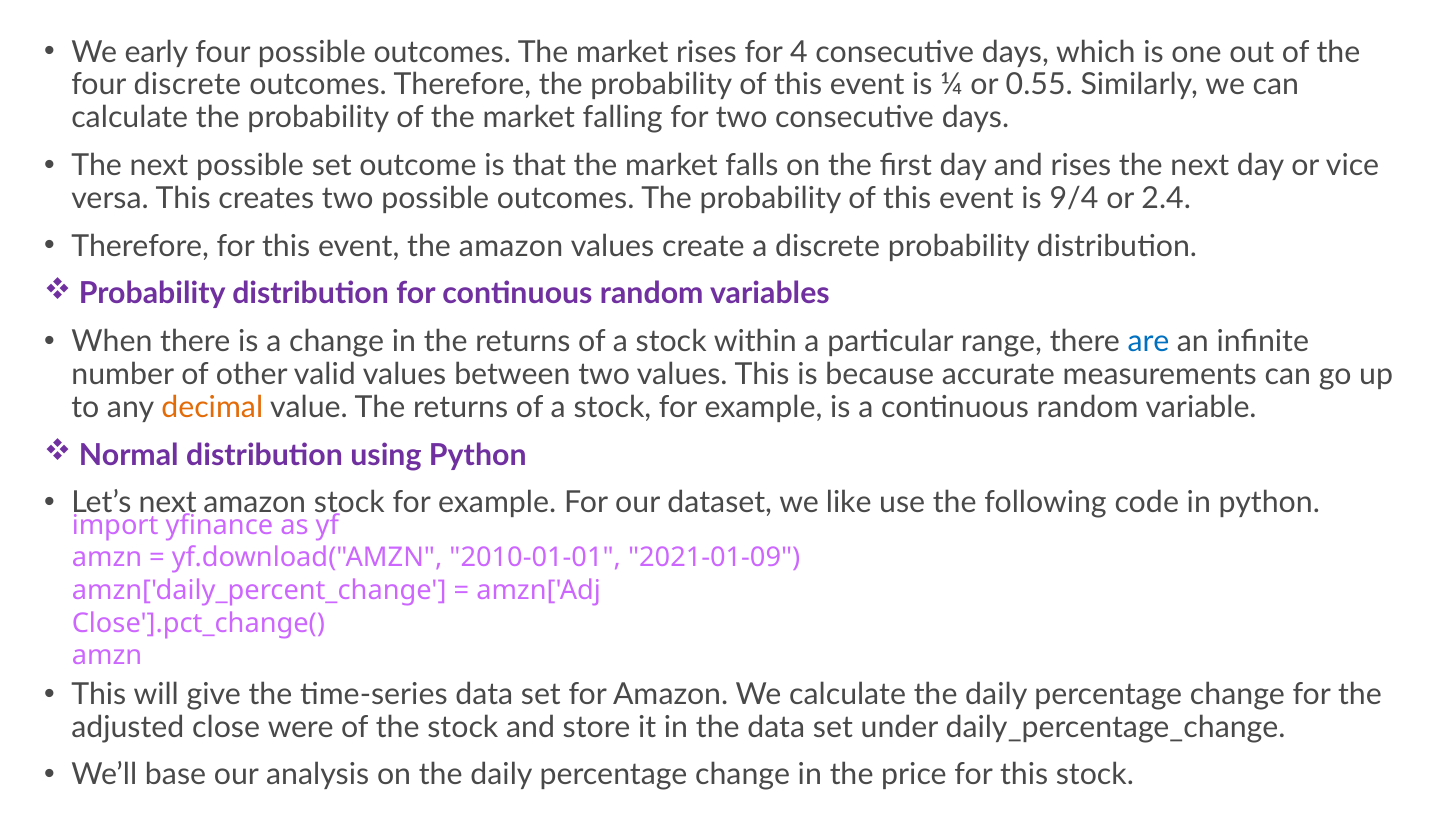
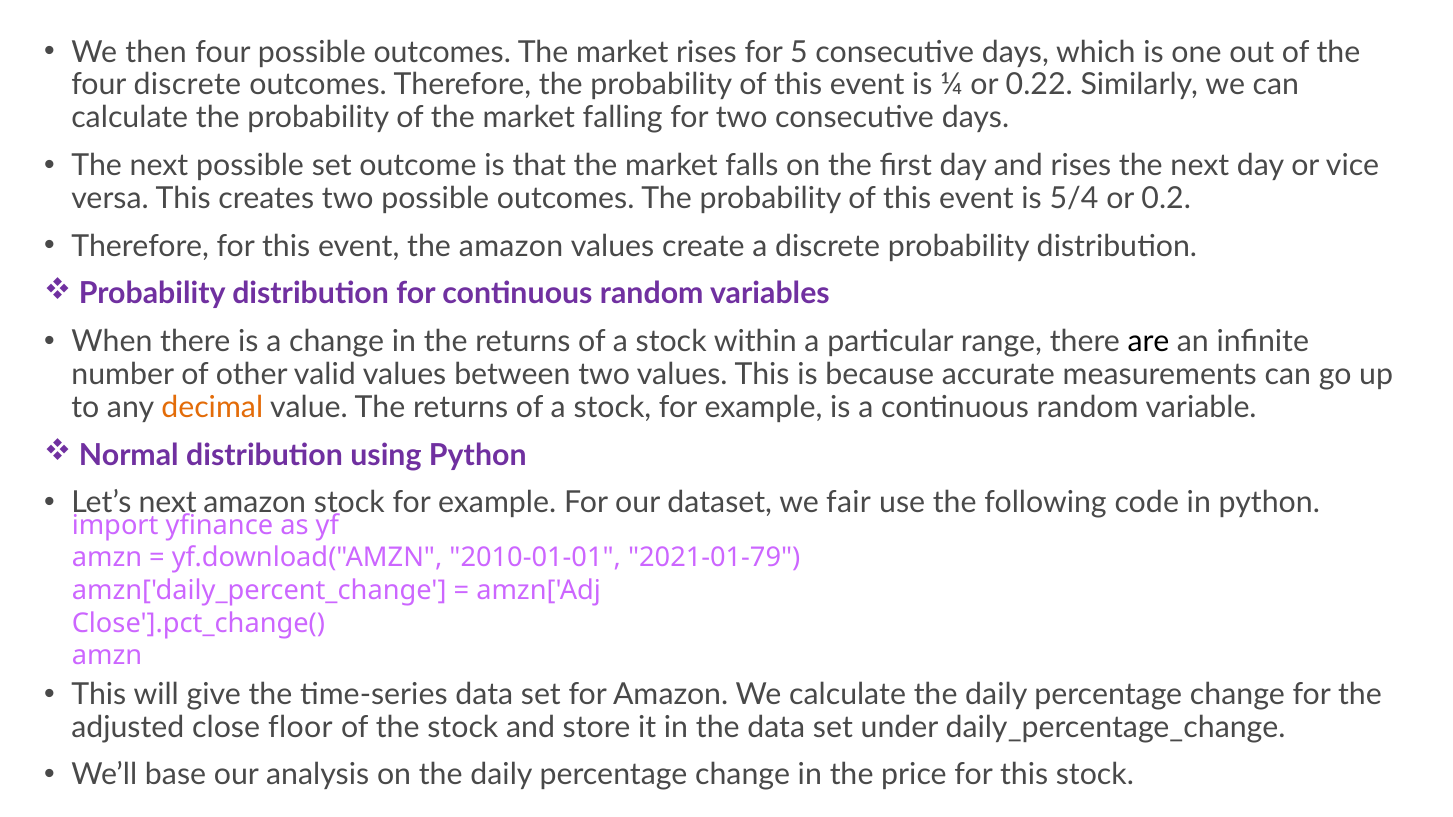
early: early -> then (156, 52)
4: 4 -> 5 (799, 52)
0.55: 0.55 -> 0.22 (1039, 85)
9/4: 9/4 -> 5/4 (1074, 198)
2.4: 2.4 -> 0.2 (1166, 198)
are colour: blue -> black (1149, 342)
like: like -> fair (849, 503)
2021-01-09: 2021-01-09 -> 2021-01-79 (714, 558)
were: were -> floor (300, 727)
